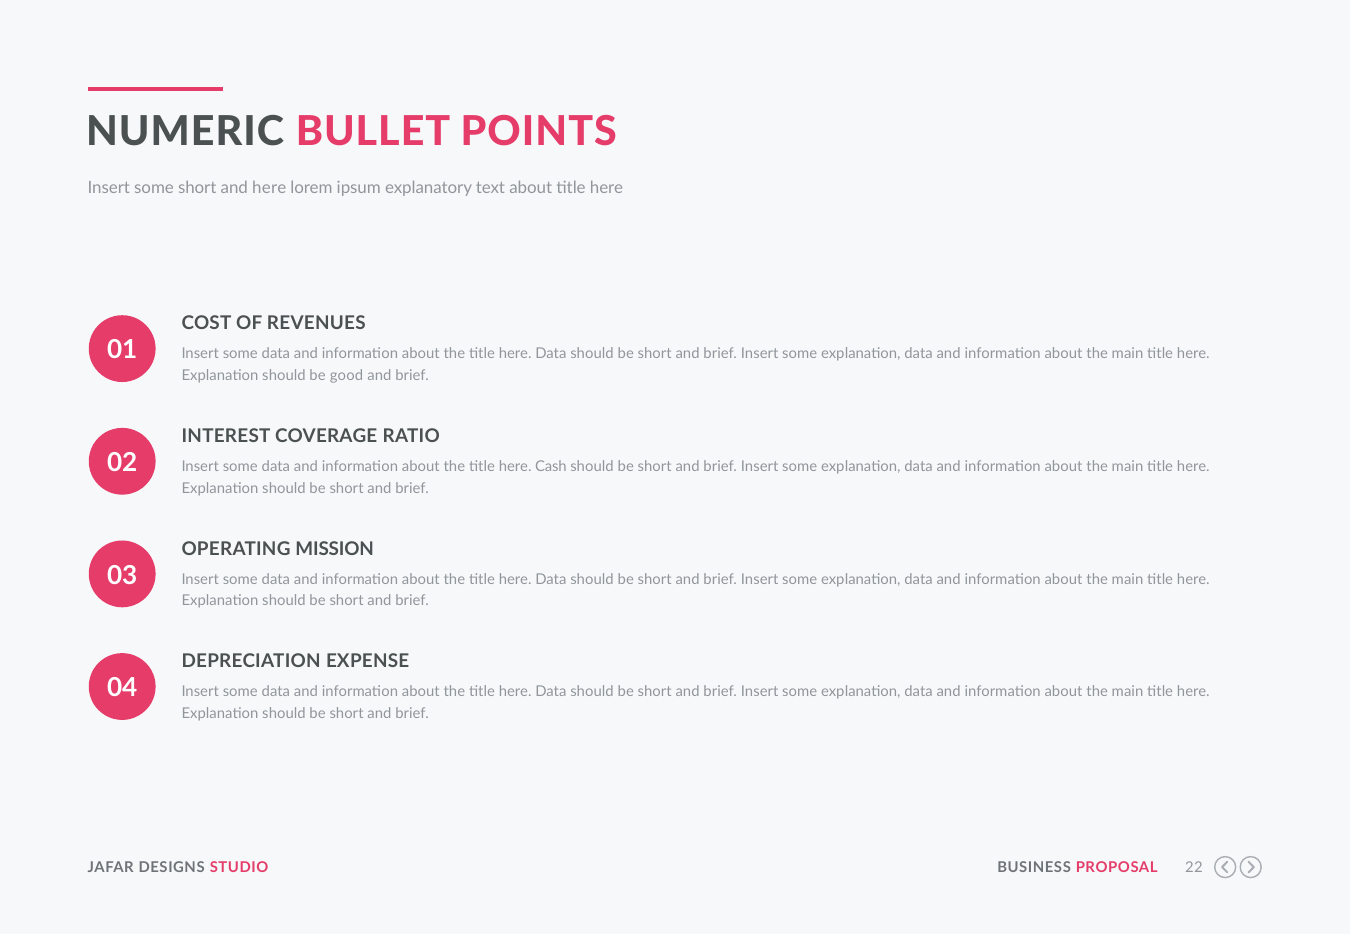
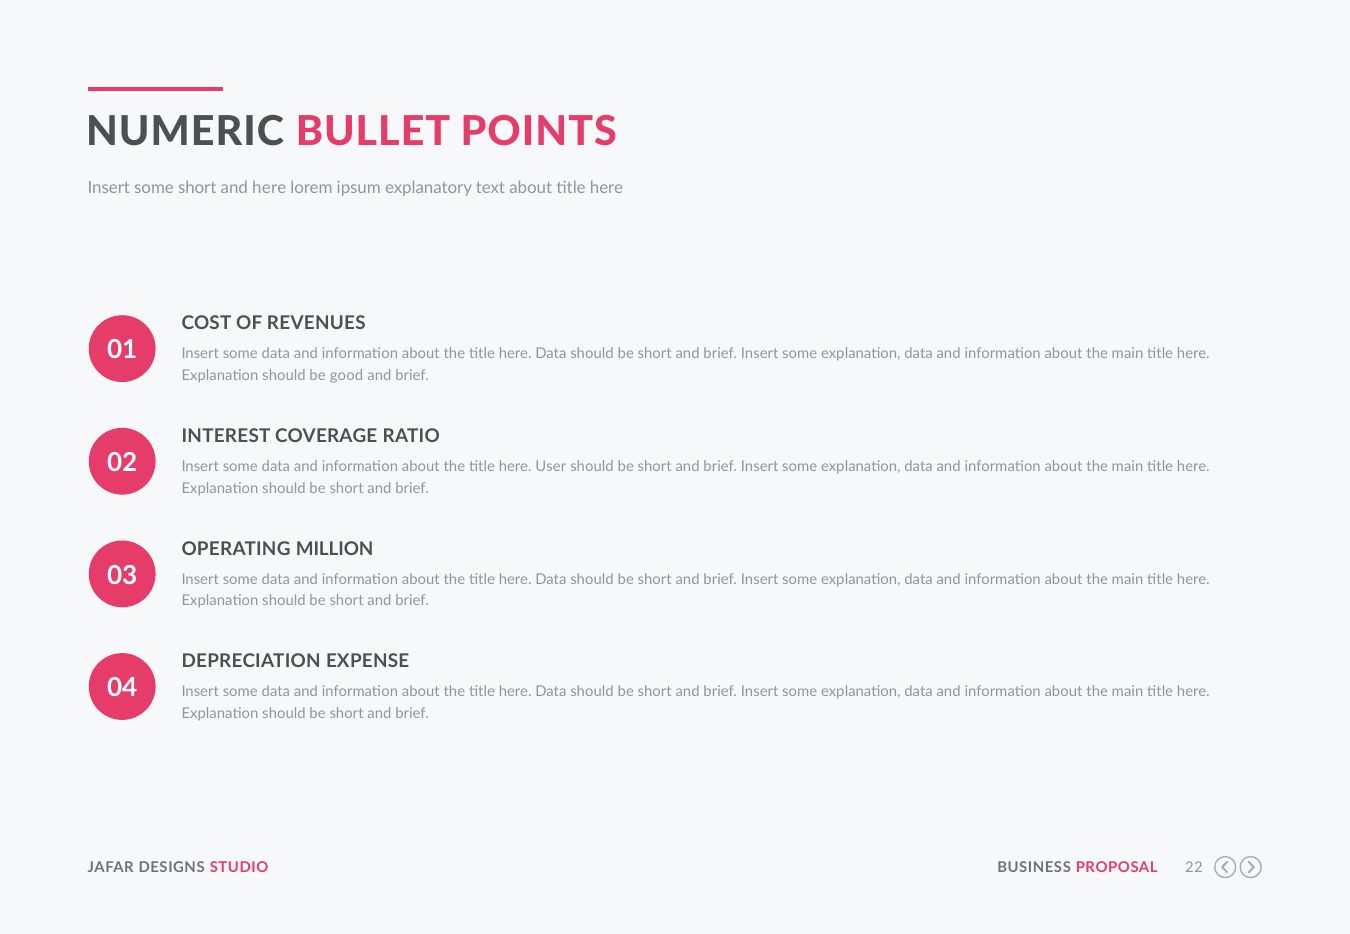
Cash: Cash -> User (551, 467)
MISSION: MISSION -> MILLION (335, 549)
